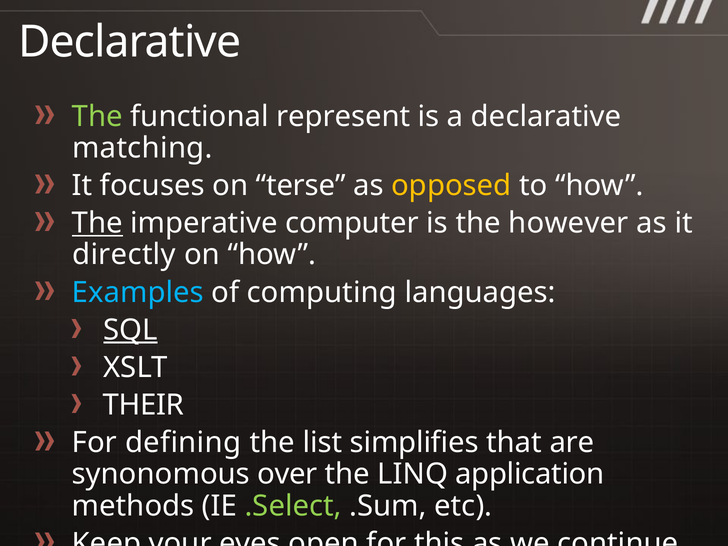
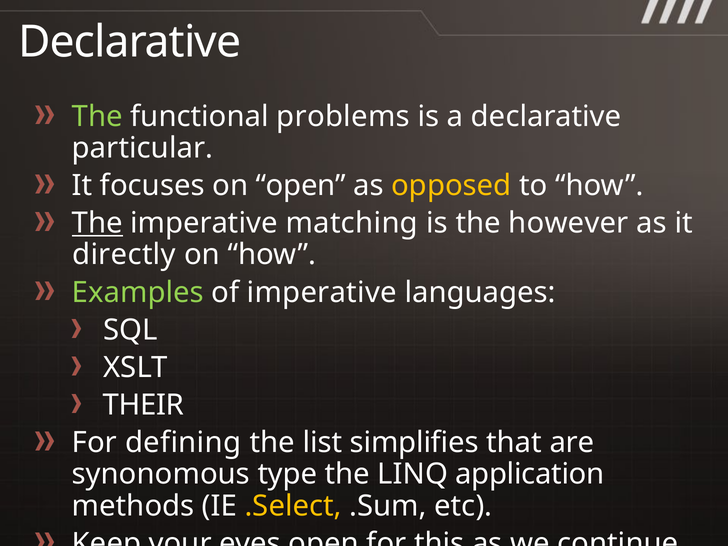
represent: represent -> problems (343, 116)
matching: matching -> particular (142, 148)
on terse: terse -> open (301, 186)
computer: computer -> matching (352, 223)
Examples colour: light blue -> light green (138, 292)
of computing: computing -> imperative (322, 292)
SQL underline: present -> none (130, 330)
over: over -> type (287, 474)
.Select colour: light green -> yellow (293, 506)
